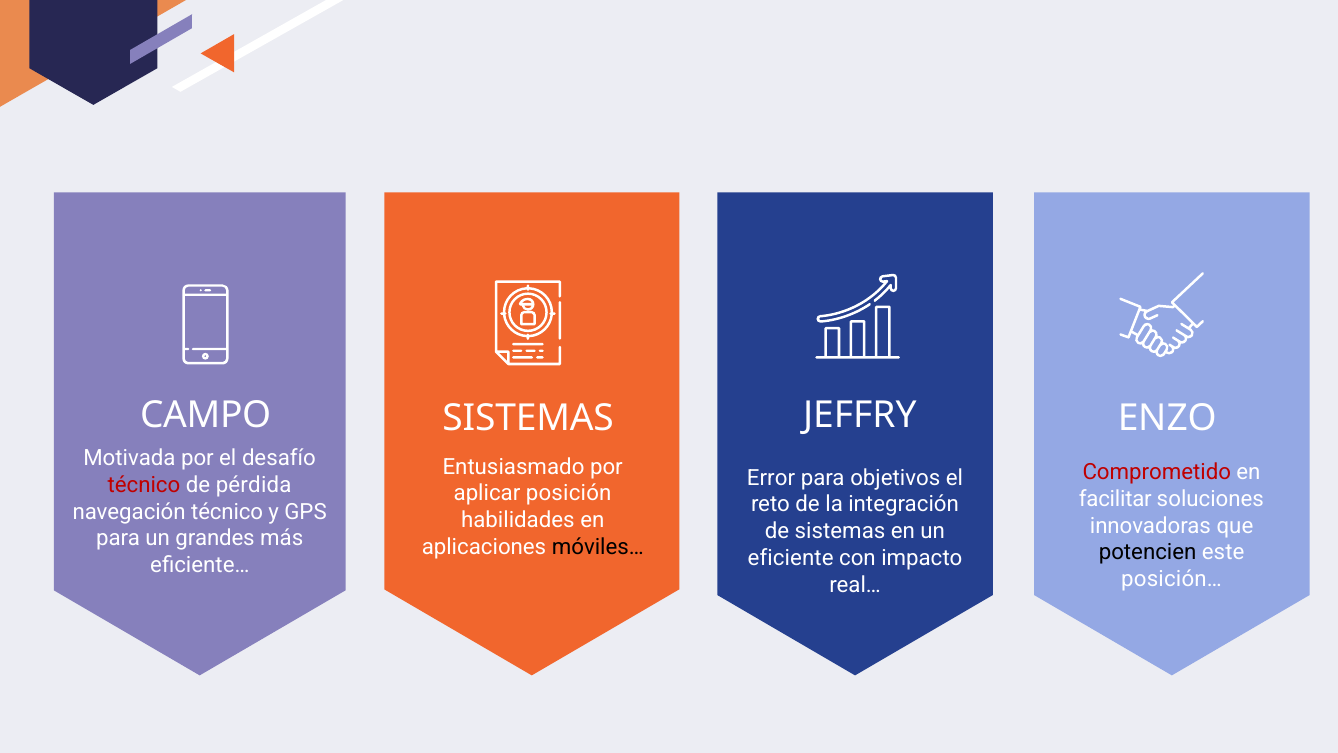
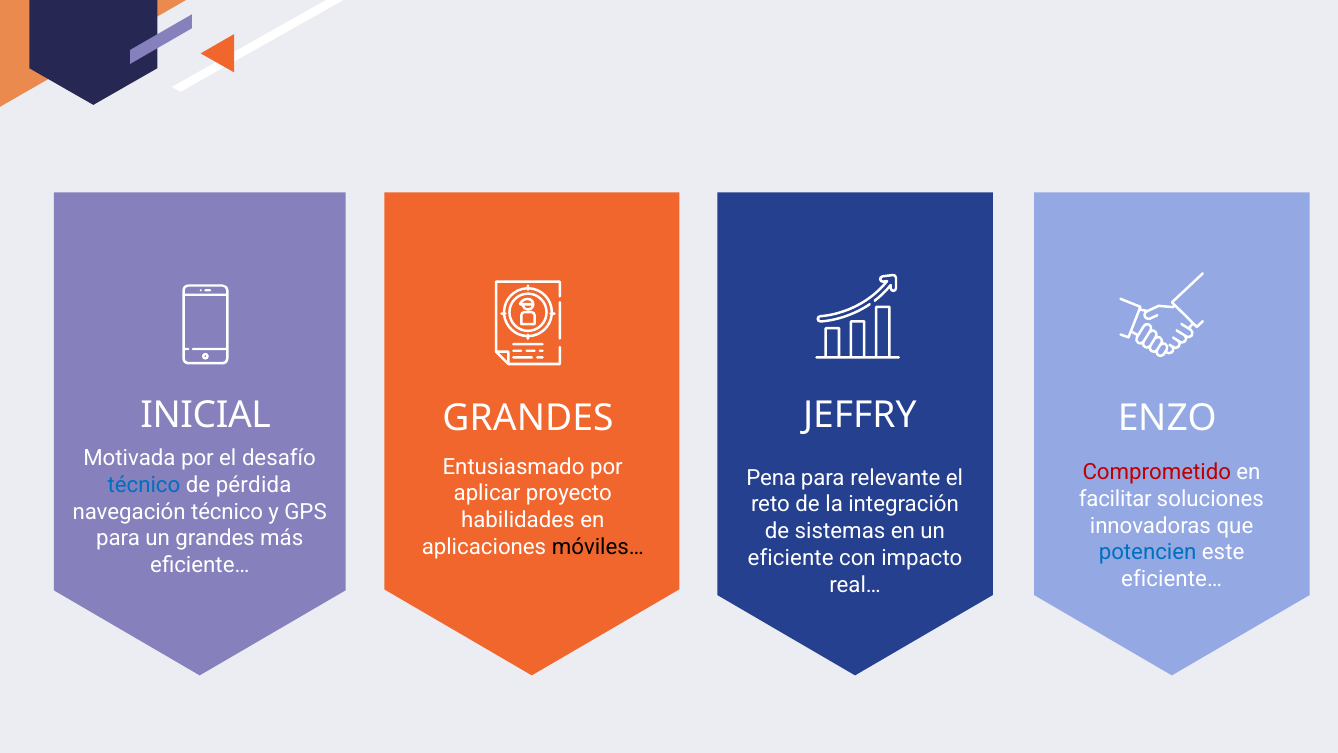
CAMPO: CAMPO -> INICIAL (206, 415)
SISTEMAS: SISTEMAS -> GRANDES (528, 418)
Error: Error -> Pena (771, 477)
objetivos: objetivos -> relevante (895, 477)
técnico colour: red -> blue (144, 485)
posición: posición -> proyecto (569, 493)
potencien colour: black -> blue (1148, 552)
posición…: posición… -> eficiente… (1172, 579)
